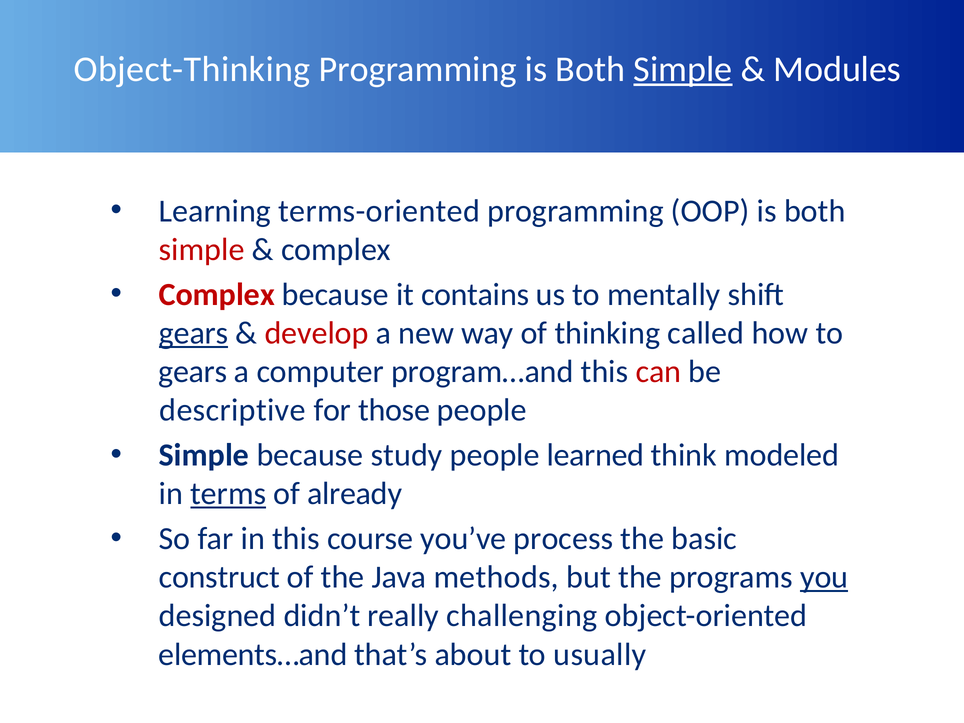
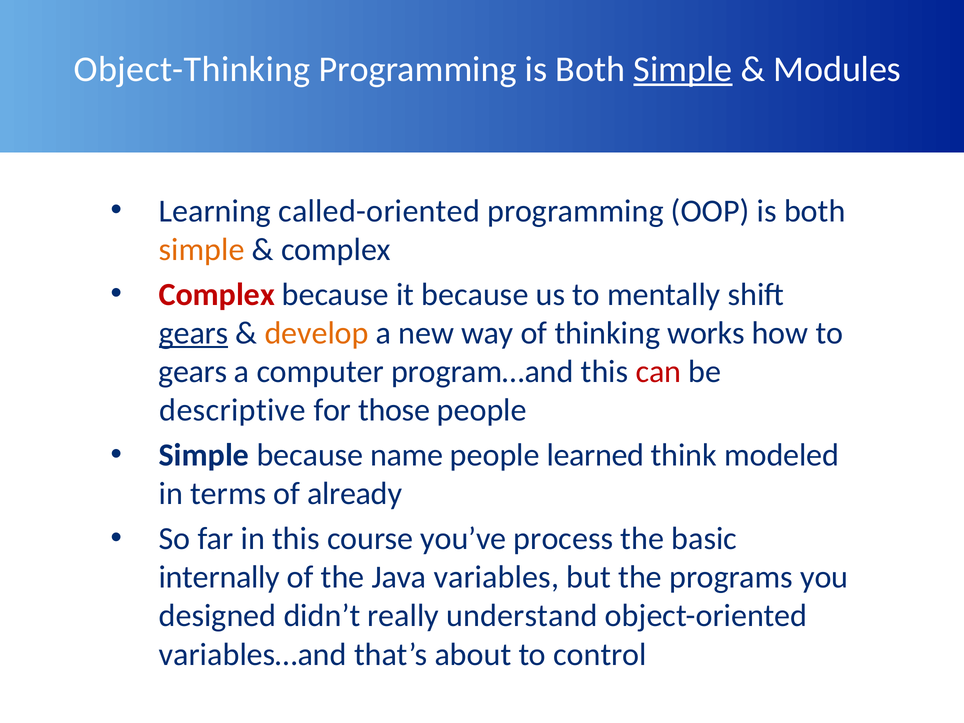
terms-oriented: terms-oriented -> called-oriented (379, 211)
simple colour: red -> orange (202, 250)
it contains: contains -> because (475, 295)
develop colour: red -> orange (317, 333)
called: called -> works (706, 333)
study: study -> name (407, 455)
terms underline: present -> none (228, 494)
construct: construct -> internally (219, 577)
methods: methods -> variables (496, 577)
you underline: present -> none (824, 577)
challenging: challenging -> understand (522, 616)
elements…and: elements…and -> variables…and (253, 654)
usually: usually -> control (600, 654)
